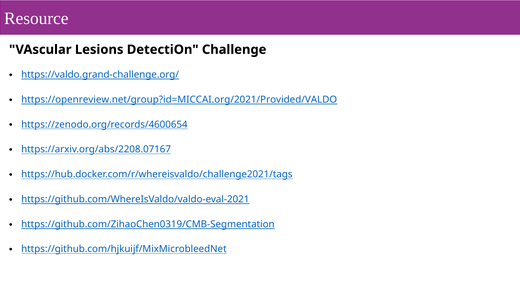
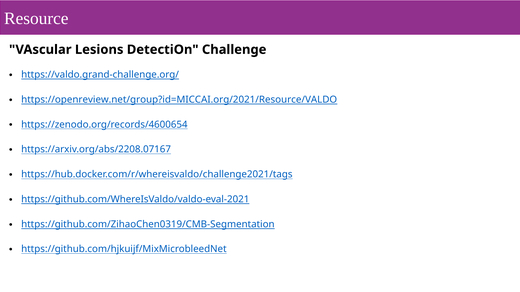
https://openreview.net/group?id=MICCAI.org/2021/Provided/VALDO: https://openreview.net/group?id=MICCAI.org/2021/Provided/VALDO -> https://openreview.net/group?id=MICCAI.org/2021/Resource/VALDO (179, 100)
